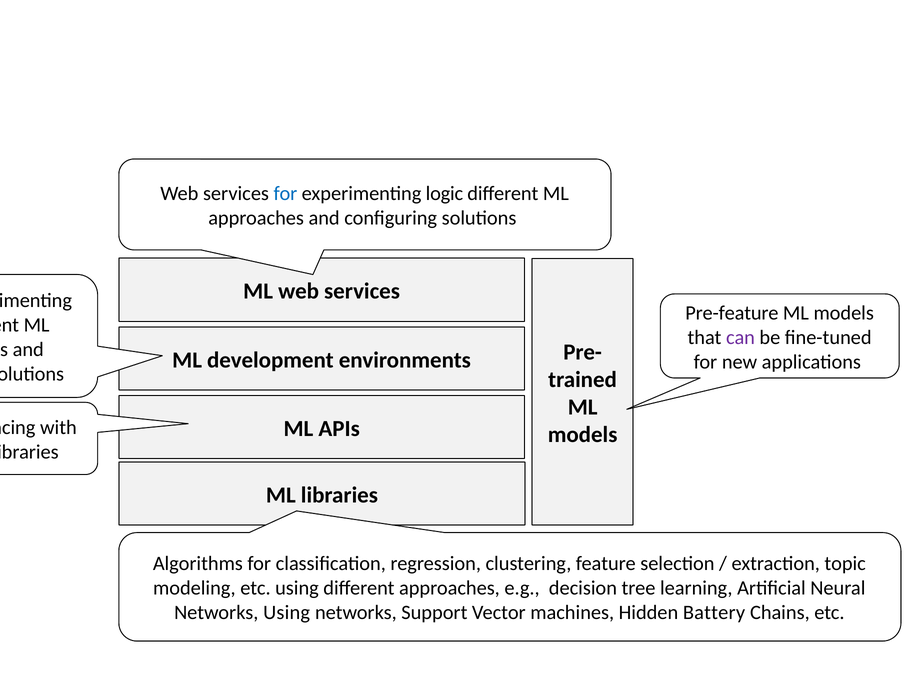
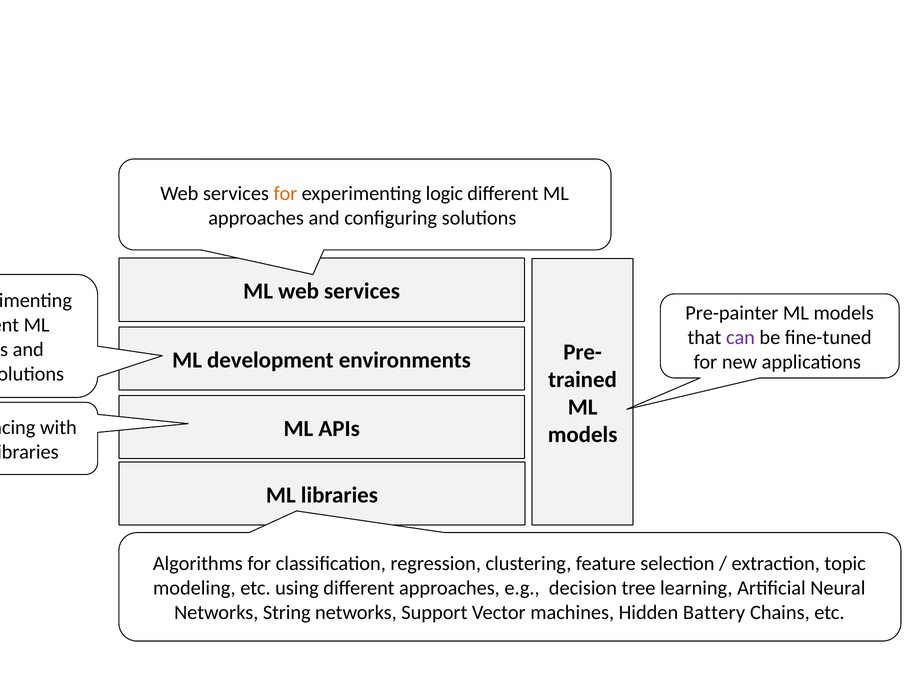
for colour: blue -> orange (285, 194)
Pre-feature: Pre-feature -> Pre-painter (732, 313)
Networks Using: Using -> String (287, 613)
